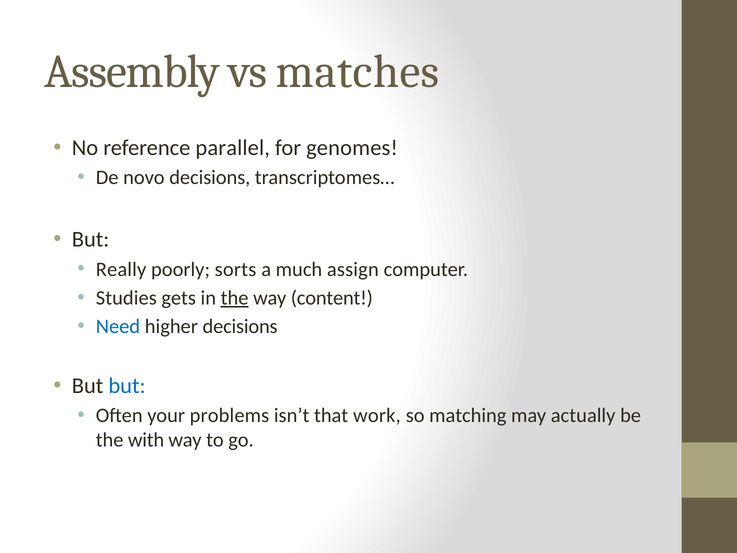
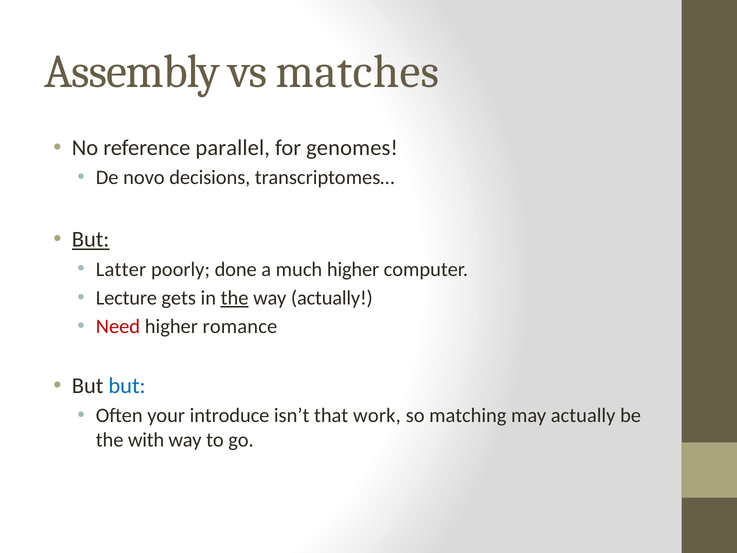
But underline: none -> present (91, 239)
Really: Really -> Latter (121, 269)
sorts: sorts -> done (236, 269)
much assign: assign -> higher (353, 269)
Studies: Studies -> Lecture (126, 298)
way content: content -> actually (332, 298)
Need colour: blue -> red (118, 327)
higher decisions: decisions -> romance (240, 327)
problems: problems -> introduce (230, 415)
